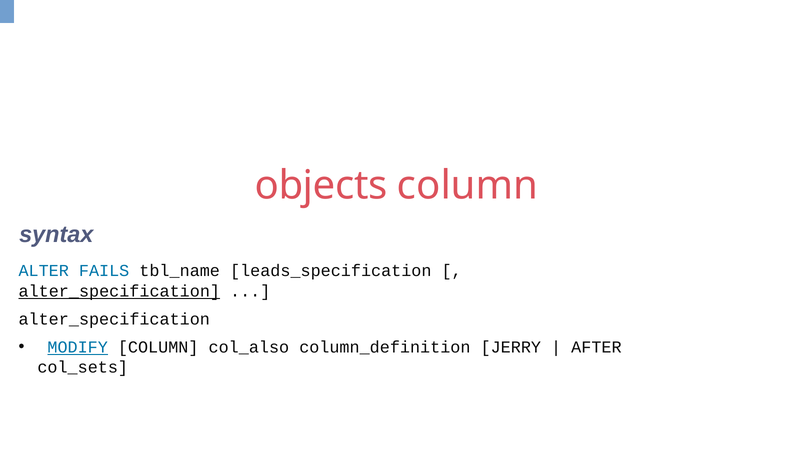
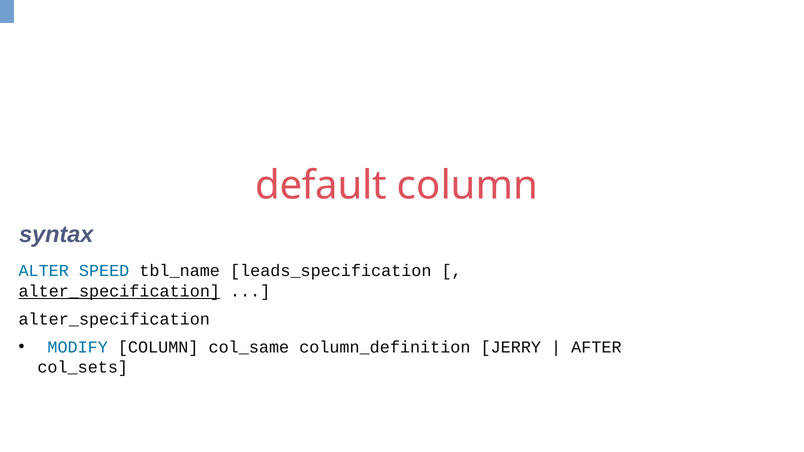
objects: objects -> default (321, 186)
FAILS: FAILS -> SPEED (104, 271)
MODIFY underline: present -> none (78, 347)
col_also: col_also -> col_same (249, 347)
